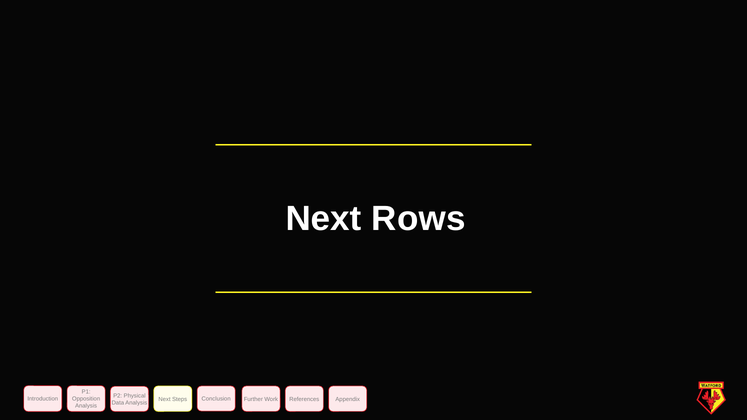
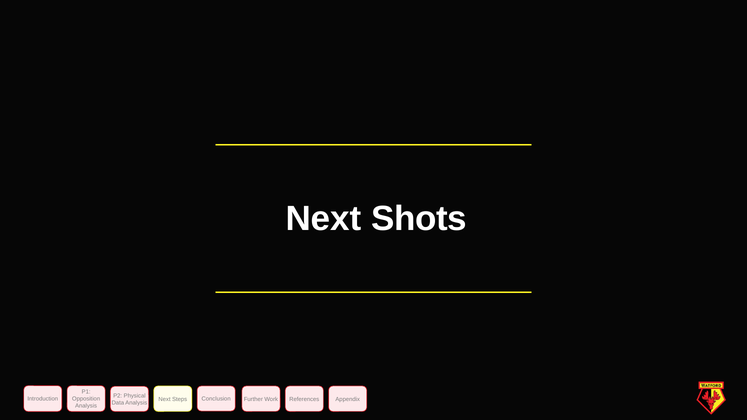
Rows: Rows -> Shots (419, 219)
